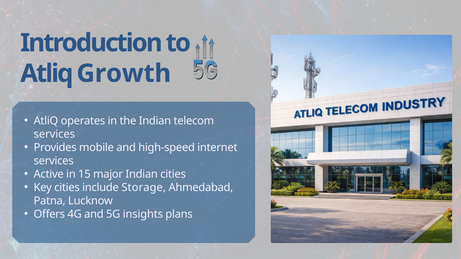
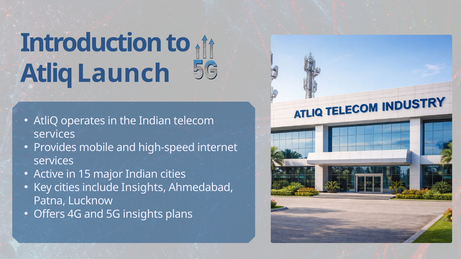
Growth: Growth -> Launch (124, 74)
include Storage: Storage -> Insights (144, 188)
